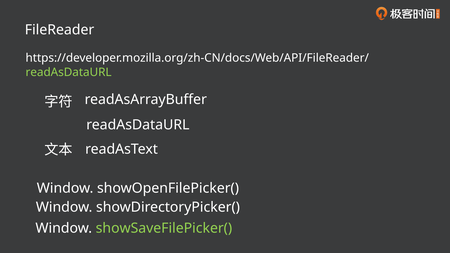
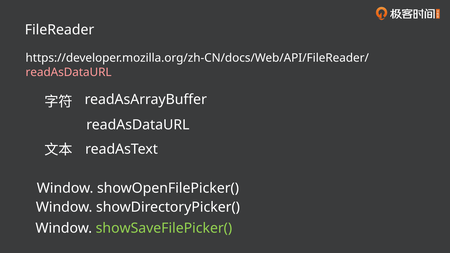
readAsDataURL colour: light green -> pink (69, 72)
